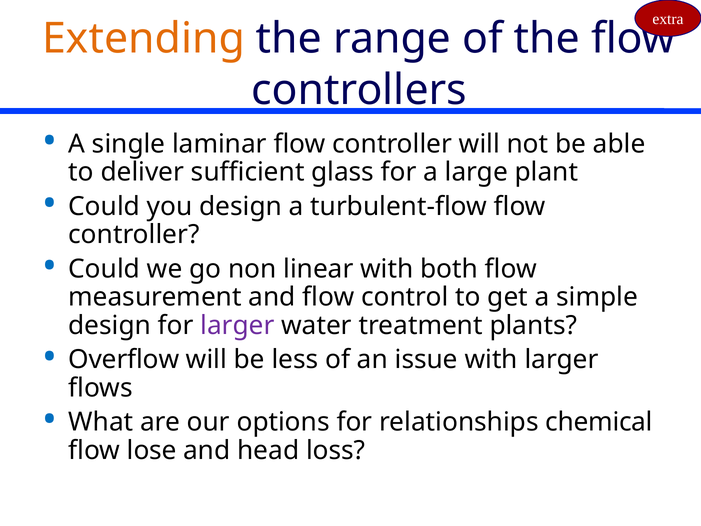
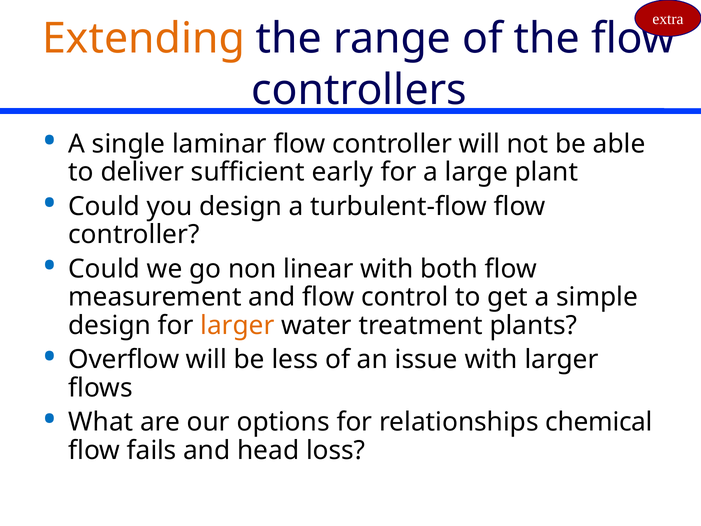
glass: glass -> early (342, 172)
larger colour: purple -> orange (238, 326)
lose: lose -> fails (152, 450)
